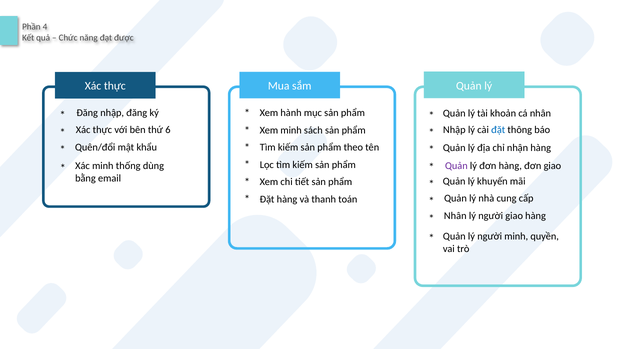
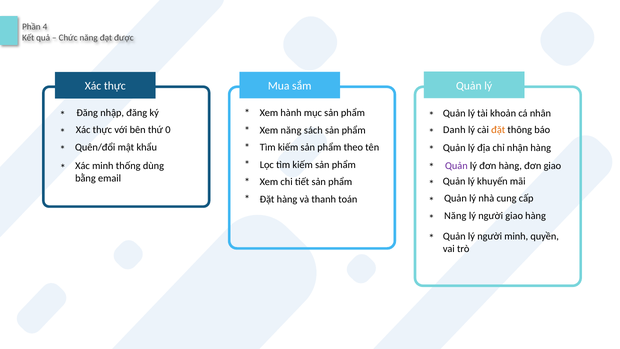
Nhập: Nhập -> Danh (454, 130)
đặt colour: blue -> orange (498, 130)
6: 6 -> 0 (168, 130)
Xem minh: minh -> năng (291, 130)
Nhân: Nhân -> Năng (455, 216)
